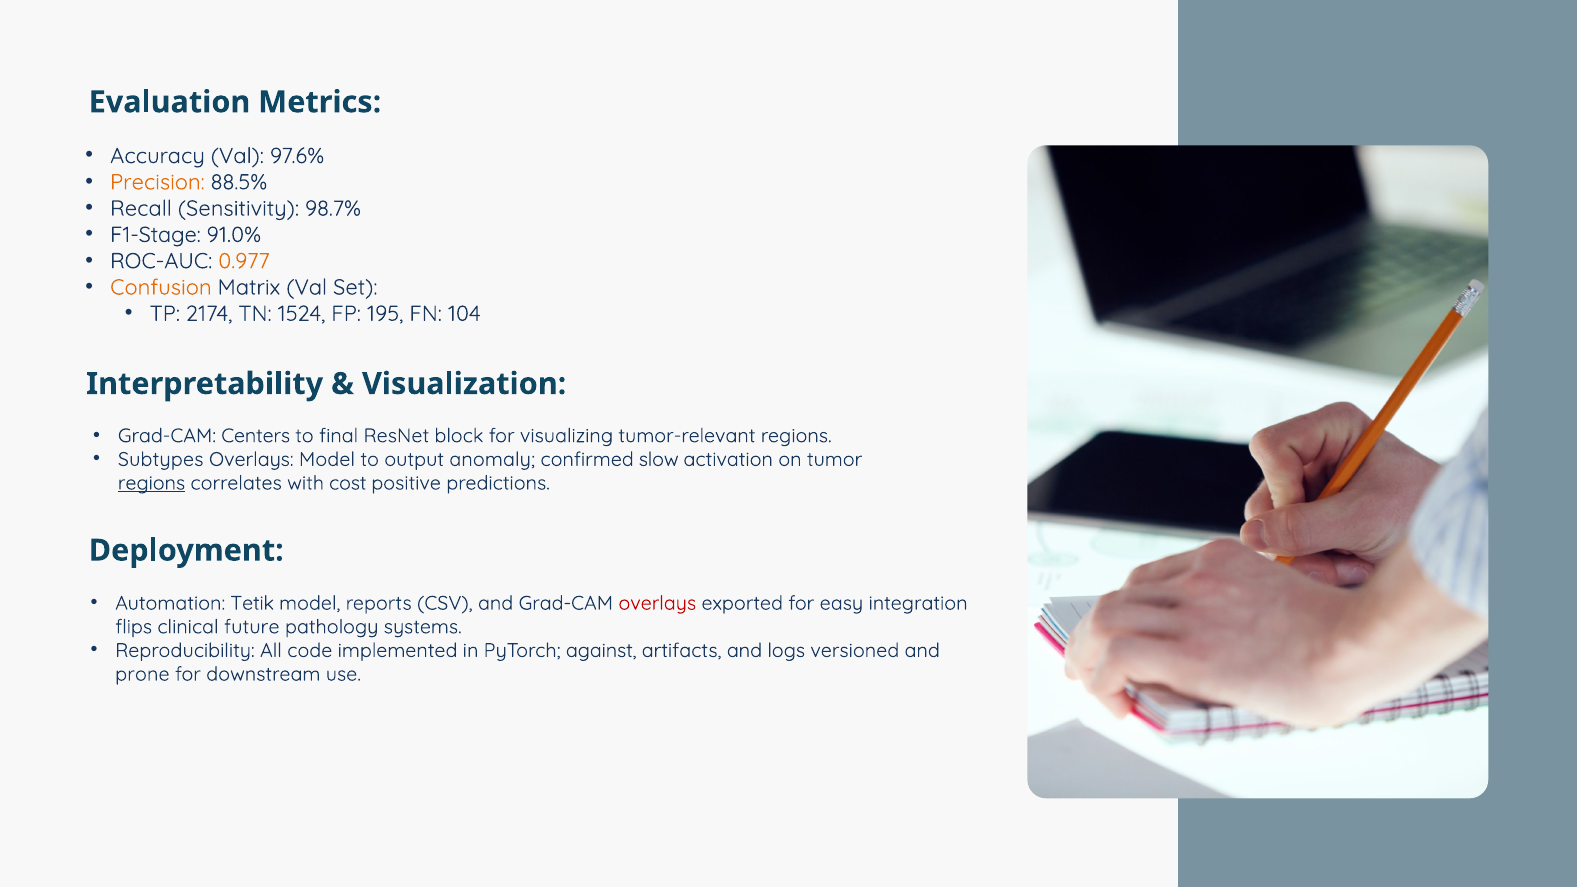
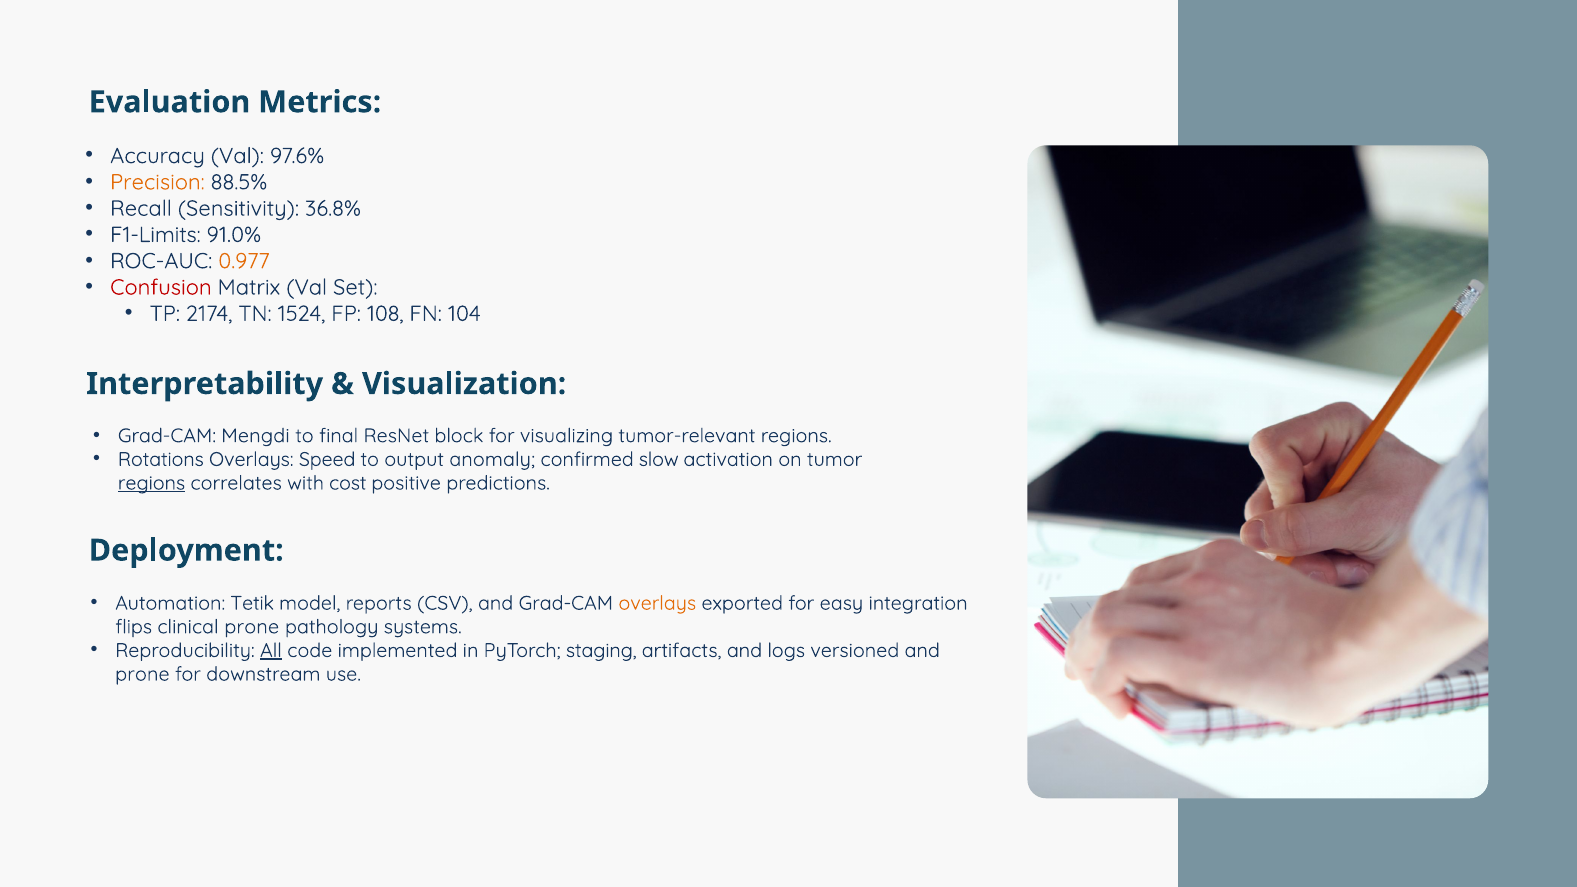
98.7%: 98.7% -> 36.8% (333, 209)
F1-Stage: F1-Stage -> F1-Limits (155, 235)
Confusion colour: orange -> red (161, 287)
195: 195 -> 108 (385, 314)
Centers: Centers -> Mengdi (255, 436)
Subtypes: Subtypes -> Rotations (161, 459)
Overlays Model: Model -> Speed (327, 459)
overlays colour: red -> orange (657, 603)
clinical future: future -> prone (252, 627)
All underline: none -> present (271, 651)
against: against -> staging (601, 651)
